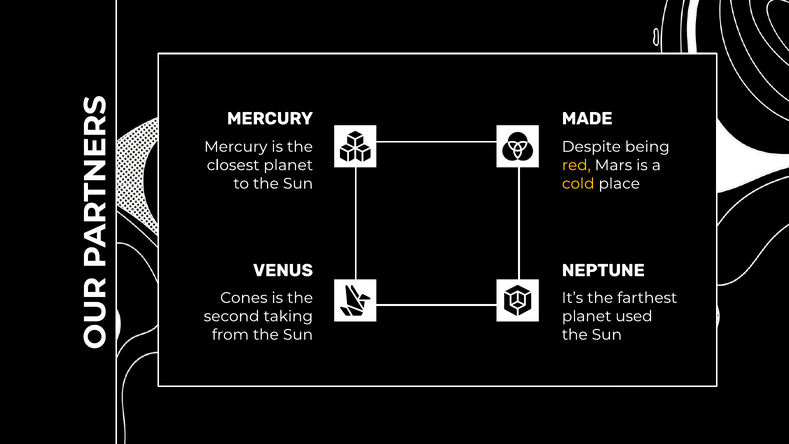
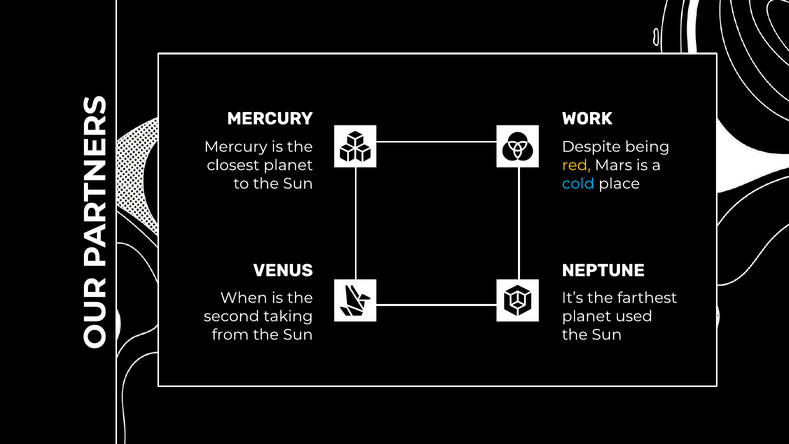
MADE: MADE -> WORK (587, 119)
cold colour: yellow -> light blue (578, 184)
Cones: Cones -> When (244, 298)
